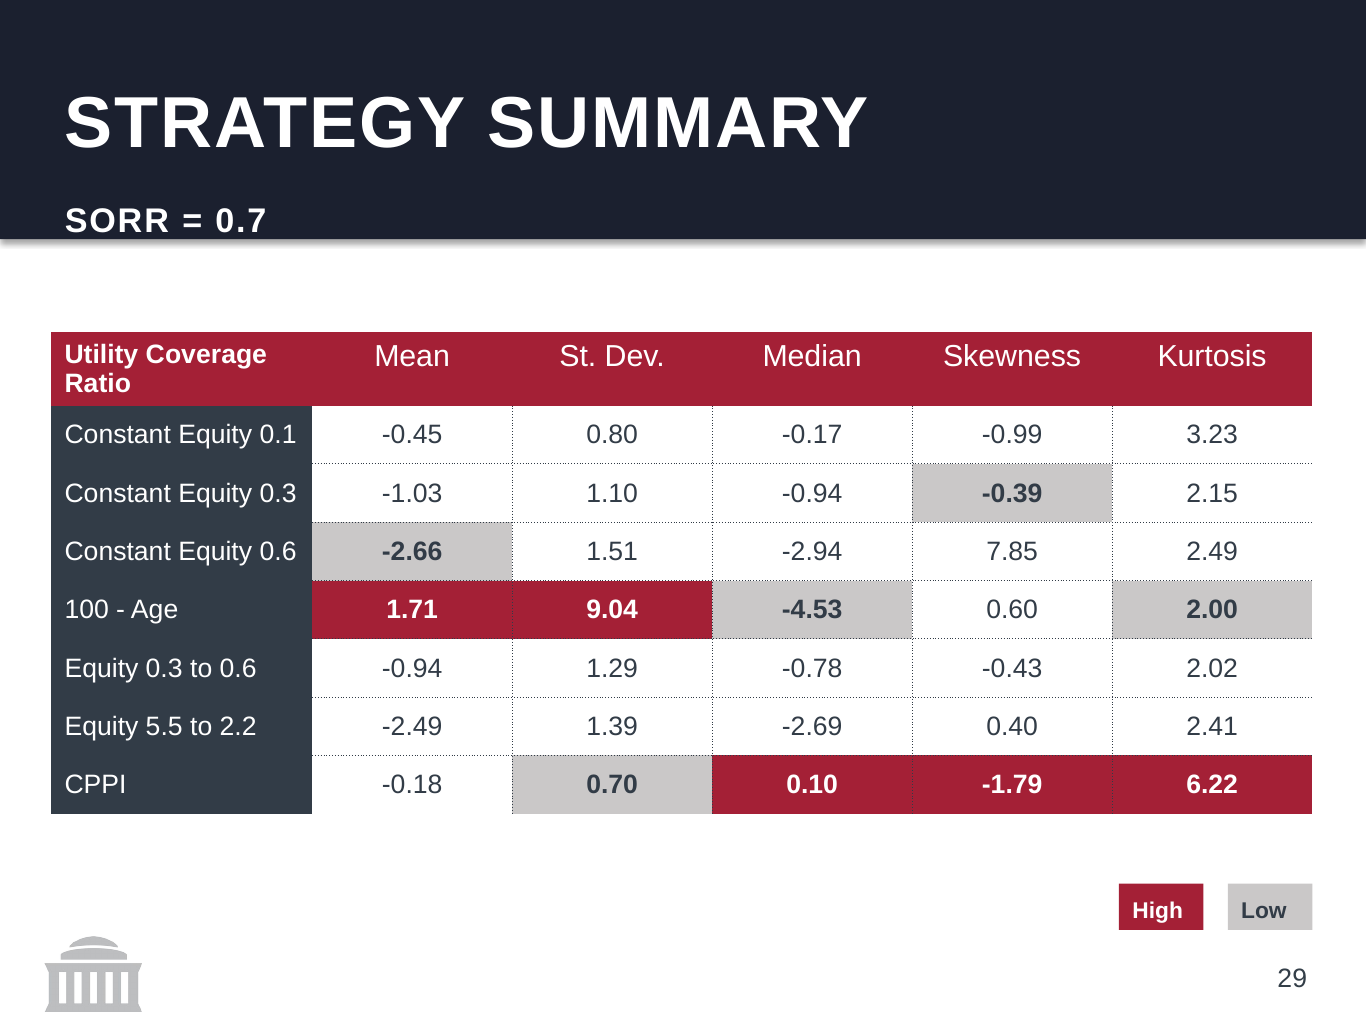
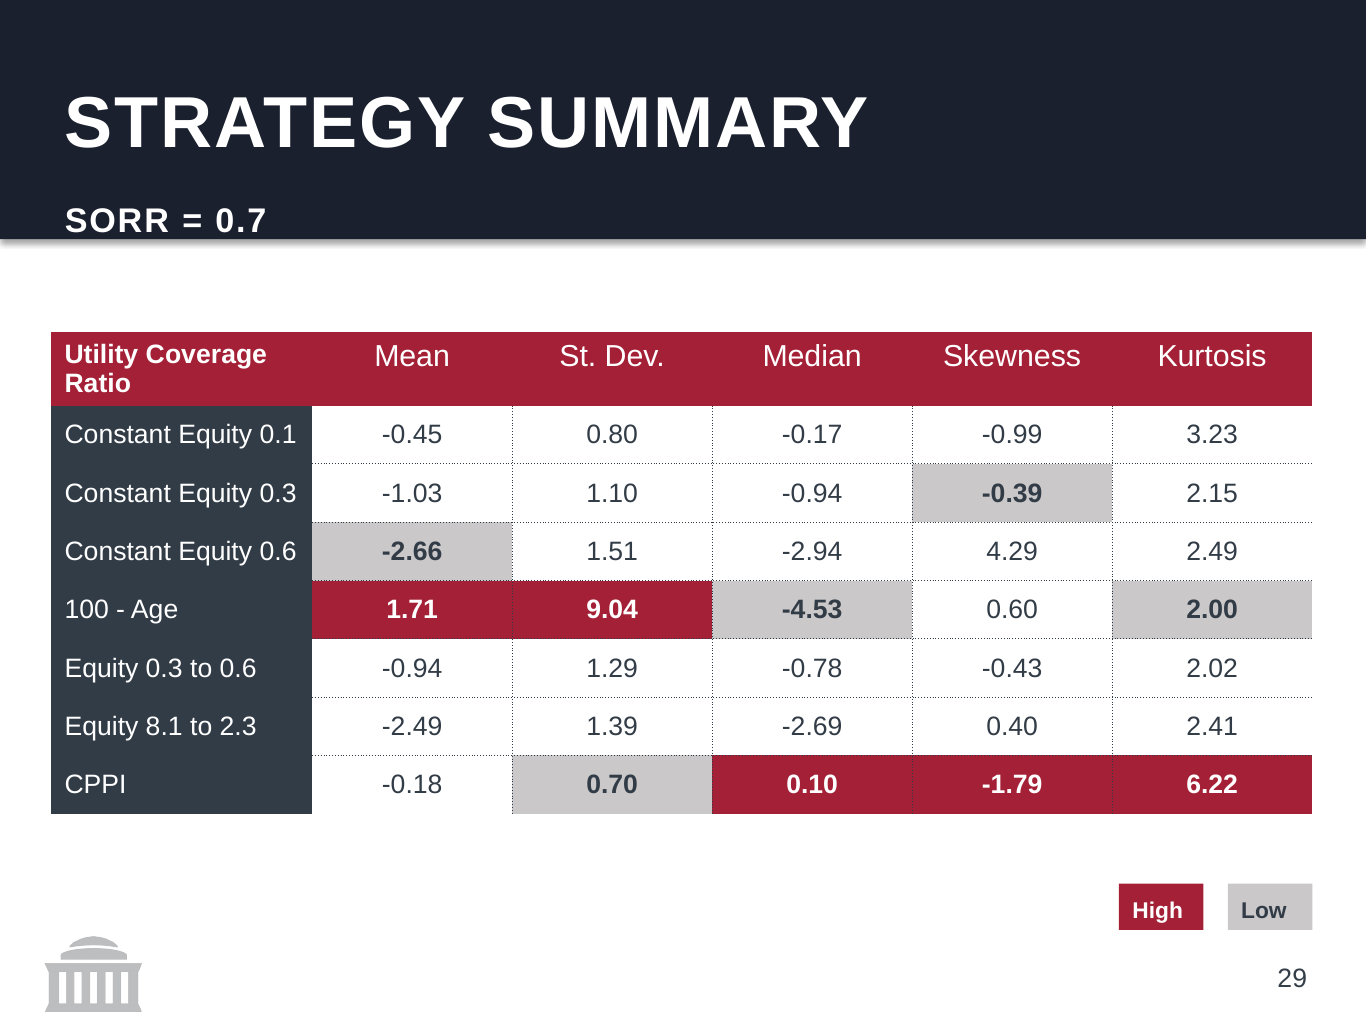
7.85: 7.85 -> 4.29 (1012, 552)
5.5: 5.5 -> 8.1 (164, 726)
2.2: 2.2 -> 2.3 (238, 726)
